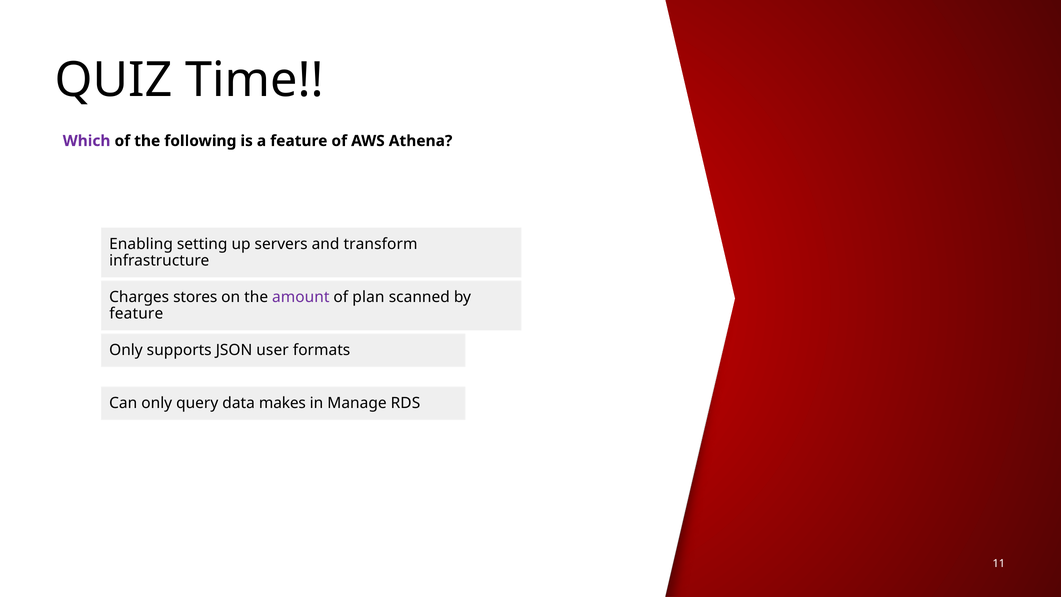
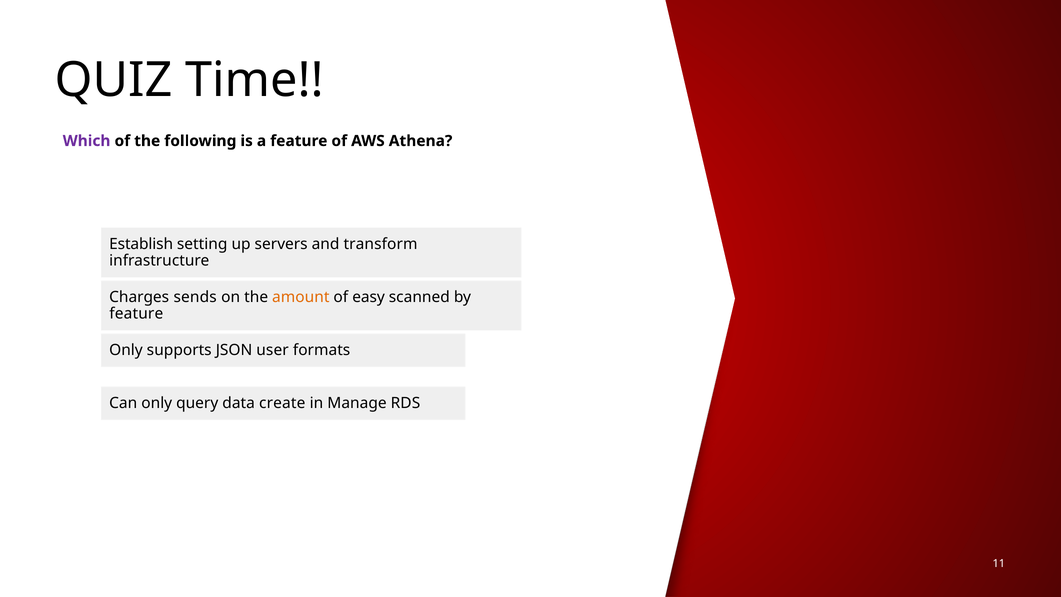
Enabling: Enabling -> Establish (141, 244)
stores: stores -> sends (195, 297)
amount colour: purple -> orange (301, 297)
plan: plan -> easy (369, 297)
makes: makes -> create (282, 403)
